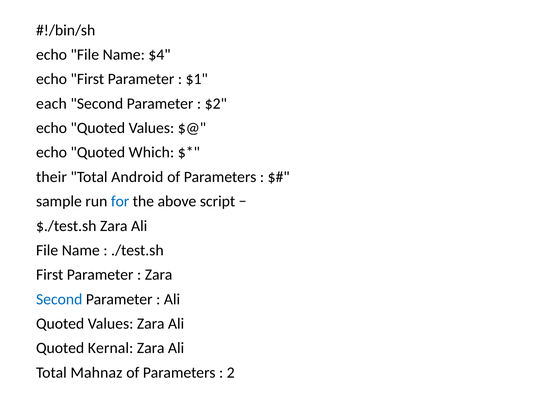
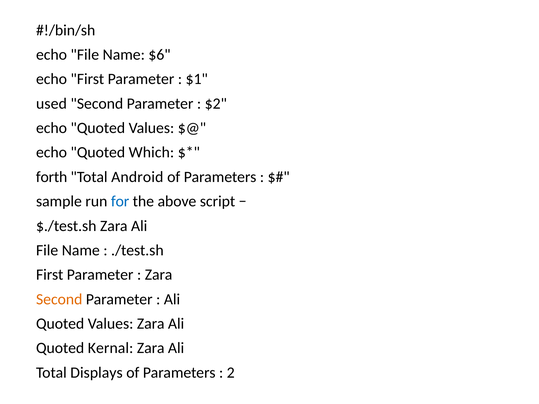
$4: $4 -> $6 (160, 55)
each: each -> used (51, 104)
their: their -> forth (52, 177)
Second colour: blue -> orange (59, 299)
Mahnaz: Mahnaz -> Displays (96, 373)
